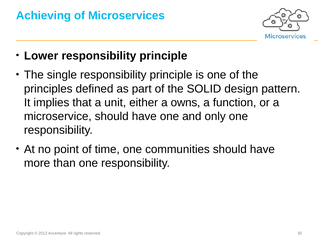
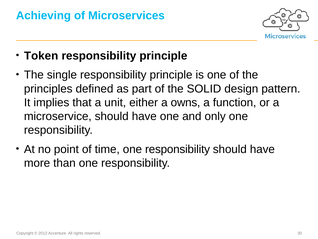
Lower: Lower -> Token (41, 56)
time one communities: communities -> responsibility (178, 149)
